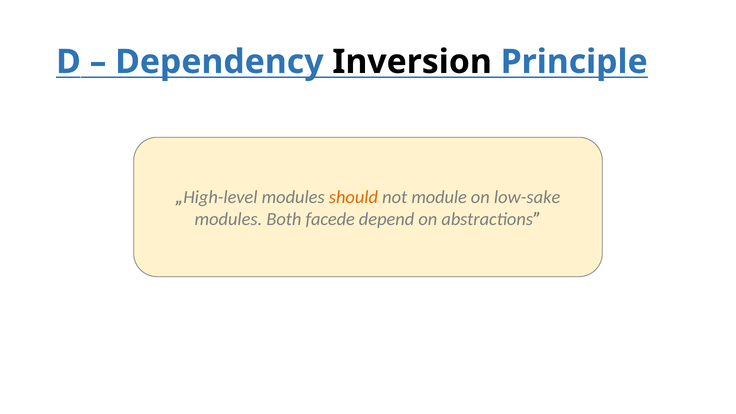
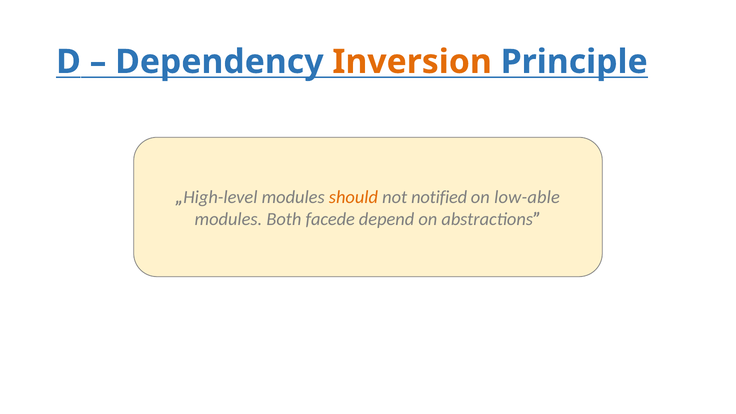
Inversion colour: black -> orange (412, 62)
module: module -> notified (439, 197)
low-sake: low-sake -> low-able (527, 197)
